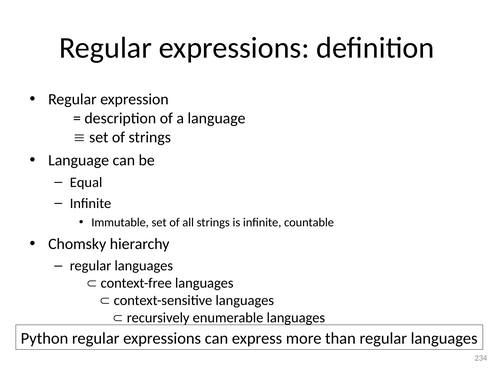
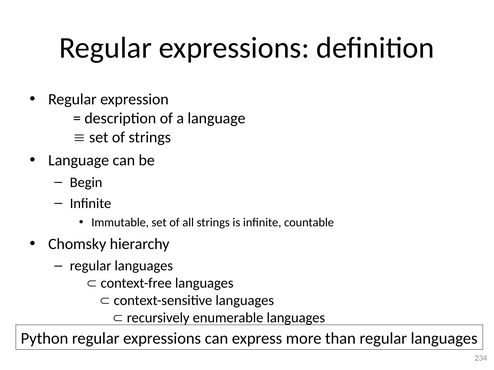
Equal: Equal -> Begin (86, 183)
